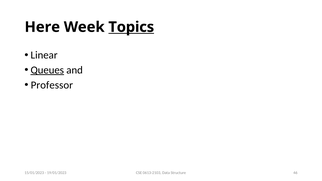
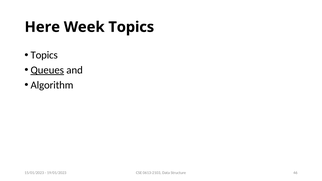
Topics underline: present -> none (131, 27)
Linear: Linear -> Topics (44, 55)
Professor: Professor -> Algorithm (52, 85)
